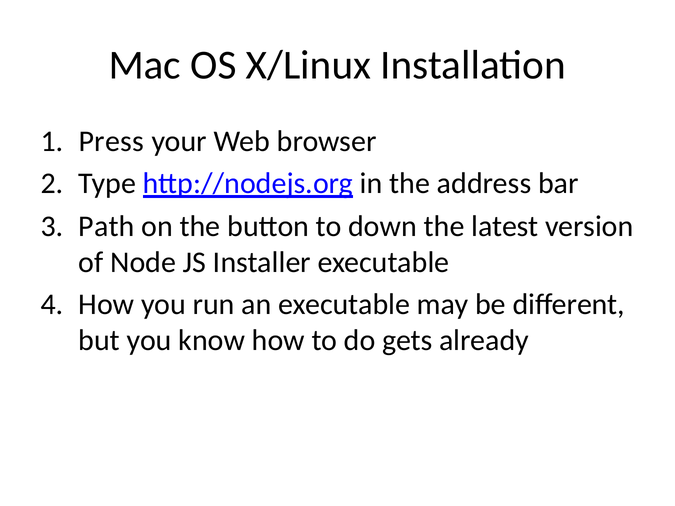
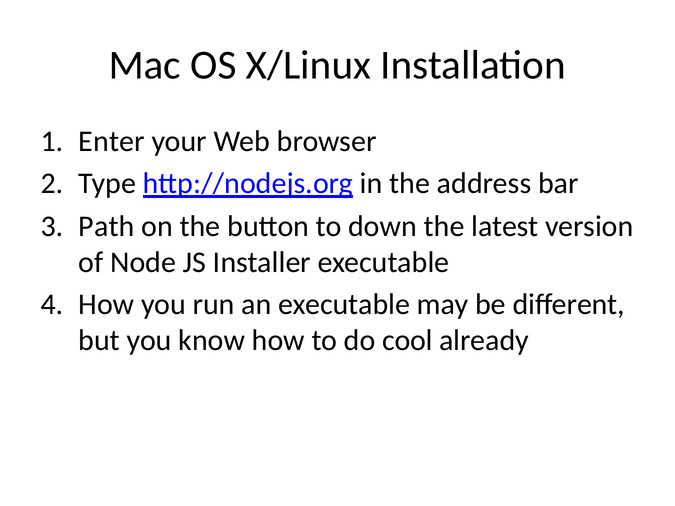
Press: Press -> Enter (112, 142)
gets: gets -> cool (407, 340)
